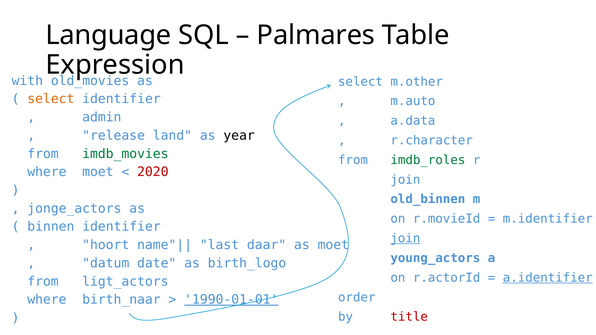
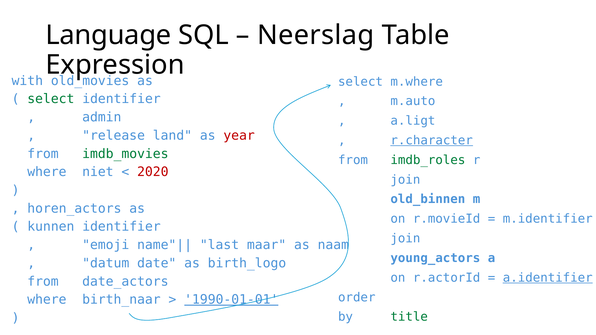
Palmares: Palmares -> Neerslag (316, 35)
m.other: m.other -> m.where (417, 82)
select colour: orange -> green (51, 99)
a.data: a.data -> a.ligt (413, 121)
year colour: black -> red (239, 136)
r.character underline: none -> present (432, 141)
where moet: moet -> niet (98, 172)
jonge_actors: jonge_actors -> horen_actors (74, 209)
binnen: binnen -> kunnen (51, 227)
join underline: present -> none (405, 239)
hoort: hoort -> emoji (106, 245)
daar: daar -> maar (267, 245)
as moet: moet -> naam (333, 245)
ligt_actors: ligt_actors -> date_actors (125, 282)
title colour: red -> green (409, 317)
